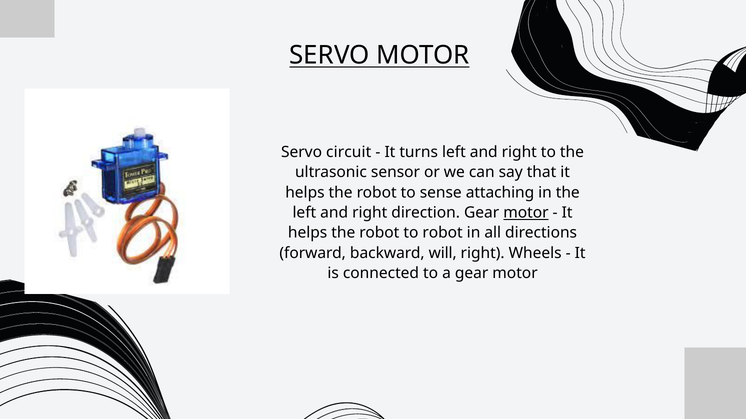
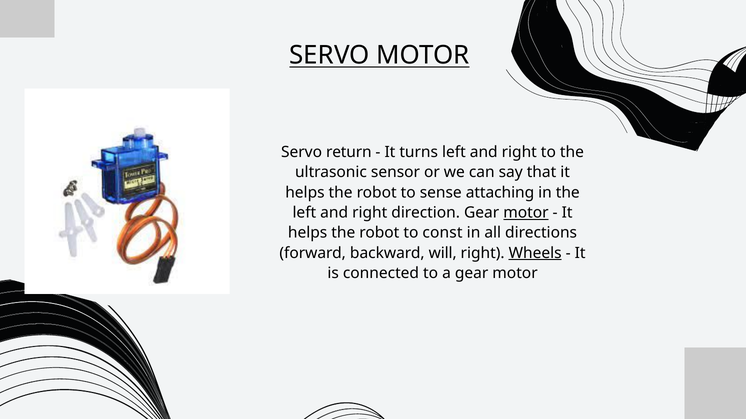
circuit: circuit -> return (349, 152)
to robot: robot -> const (443, 233)
Wheels underline: none -> present (535, 253)
